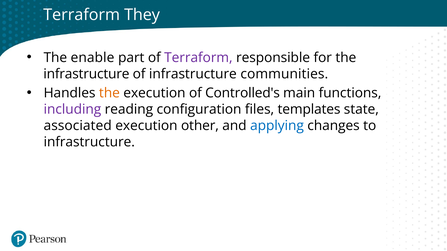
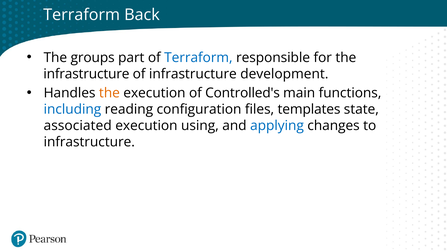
They: They -> Back (142, 15)
enable: enable -> groups (93, 58)
Terraform colour: purple -> blue (198, 58)
communities: communities -> development (284, 74)
including colour: purple -> blue (72, 109)
other: other -> using (200, 126)
